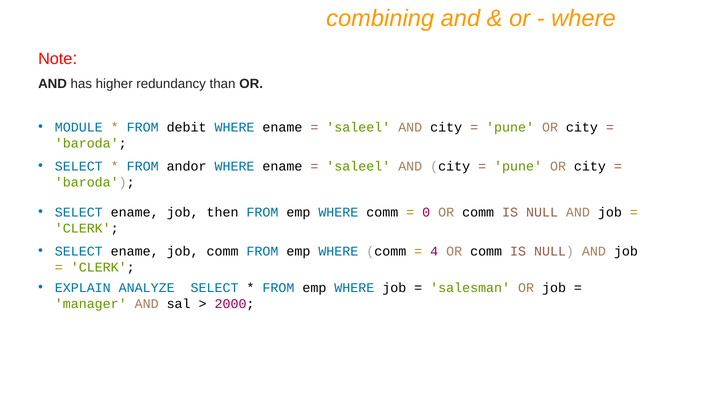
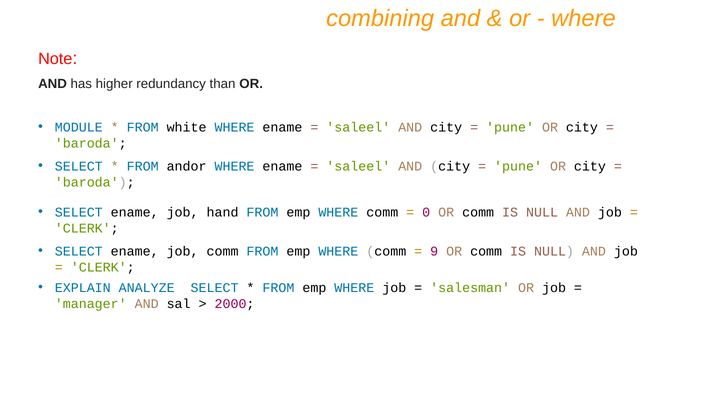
debit: debit -> white (187, 127)
then: then -> hand (223, 213)
4: 4 -> 9 (434, 252)
